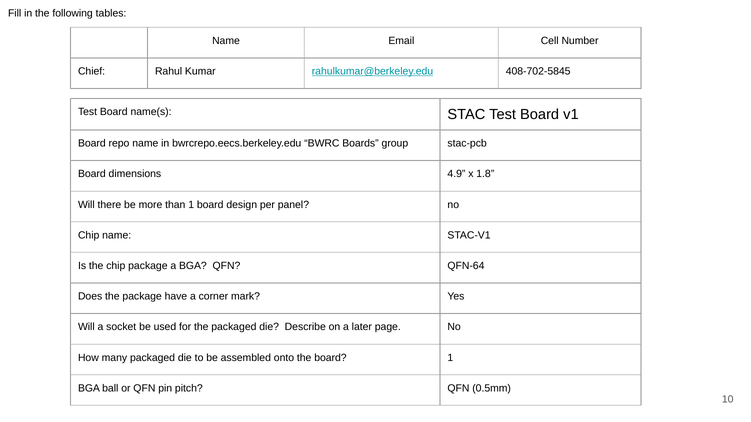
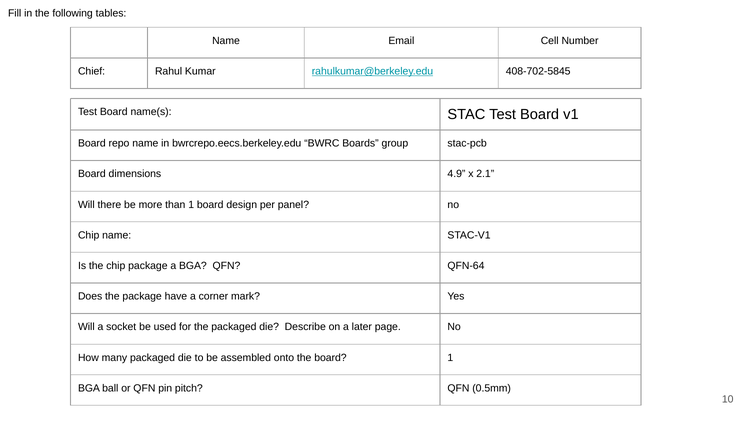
1.8: 1.8 -> 2.1 (485, 174)
